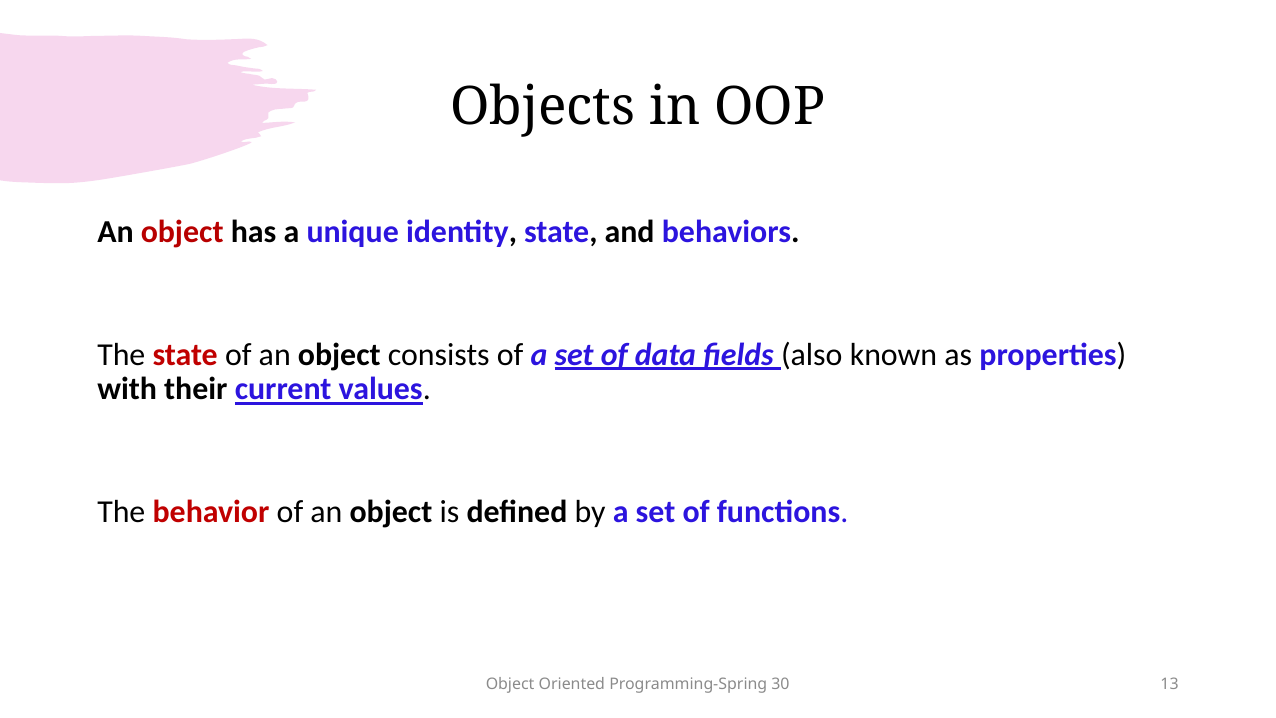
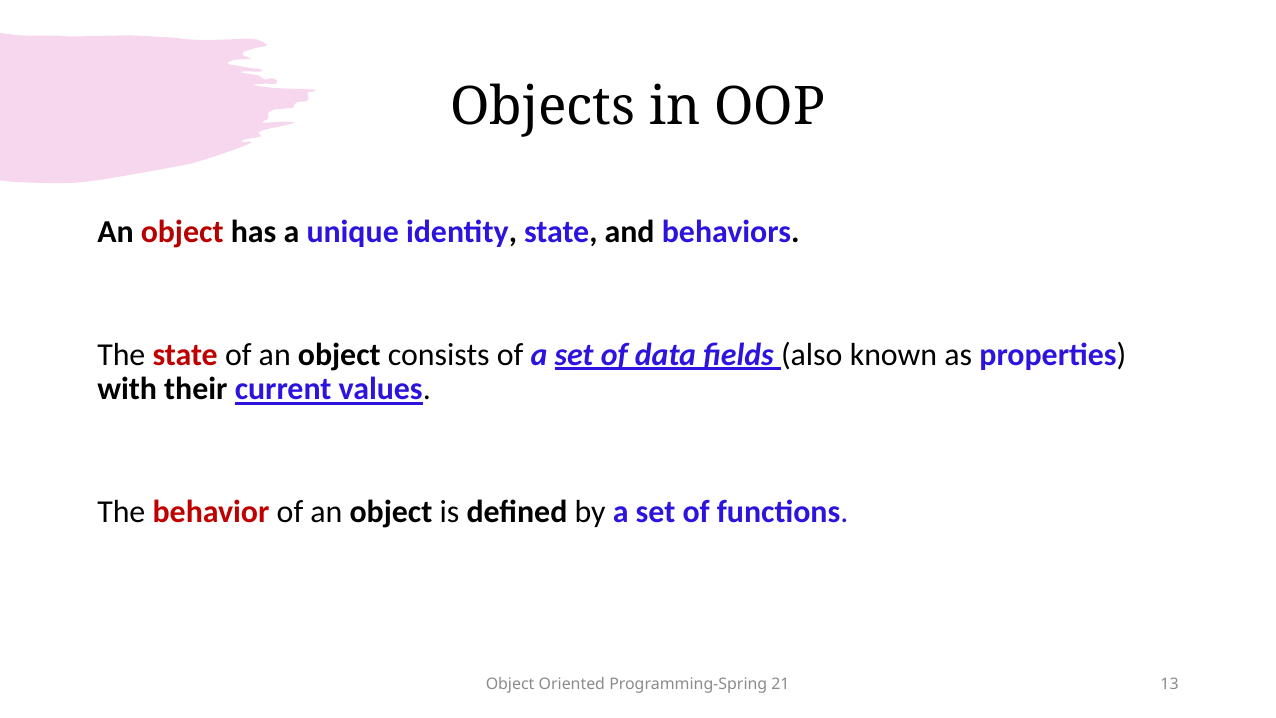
30: 30 -> 21 (780, 684)
